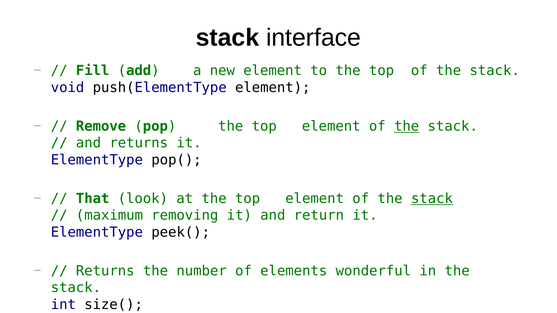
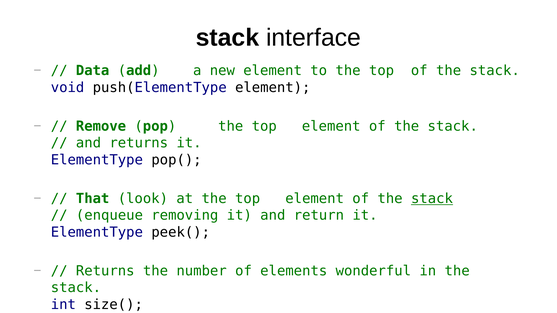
Fill: Fill -> Data (93, 71)
the underline: present -> none (407, 126)
maximum: maximum -> enqueue (109, 216)
